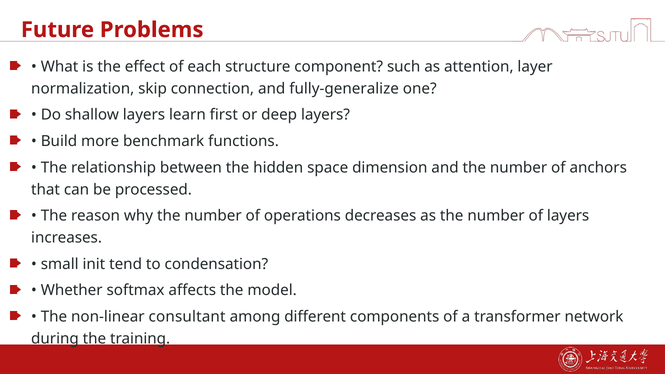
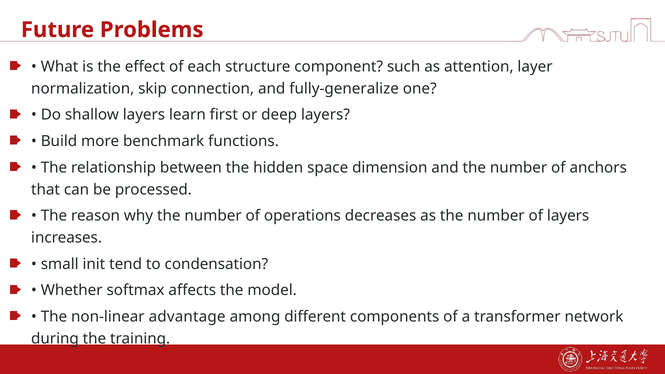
consultant: consultant -> advantage (187, 317)
